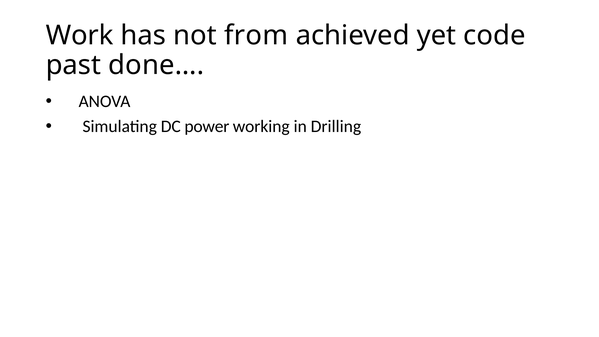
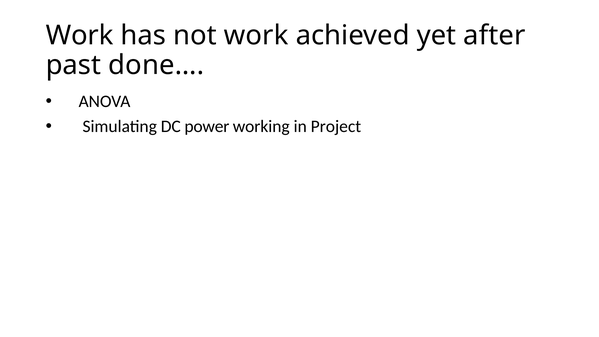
not from: from -> work (256, 35)
code: code -> after (494, 35)
Drilling: Drilling -> Project (336, 126)
